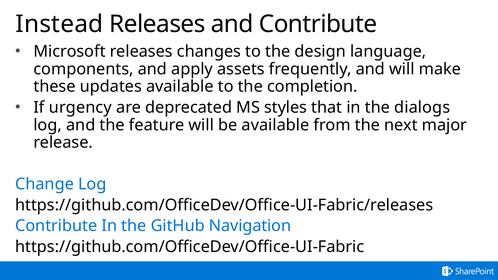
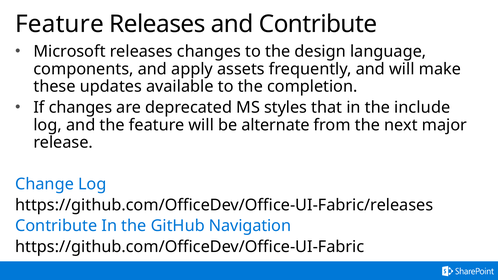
Instead: Instead -> Feature (59, 24)
If urgency: urgency -> changes (80, 107)
dialogs: dialogs -> include (422, 107)
be available: available -> alternate (276, 125)
